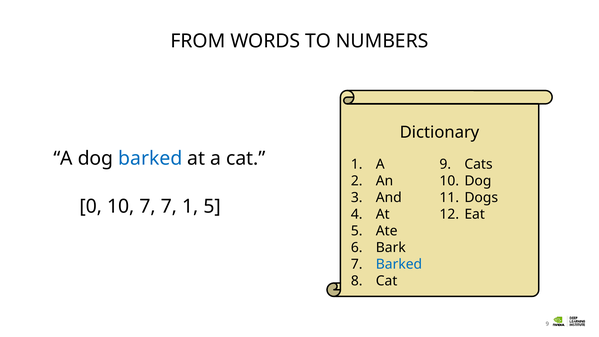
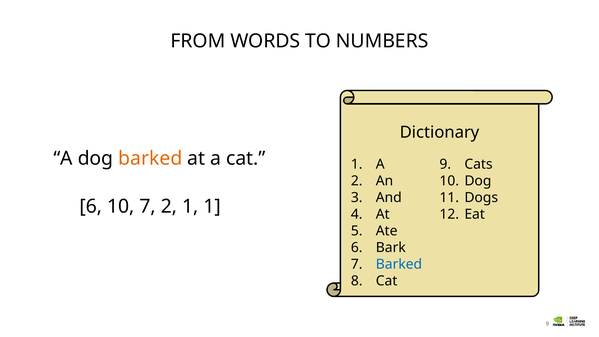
barked colour: blue -> orange (150, 159)
0: 0 -> 6 (91, 206)
7 7: 7 -> 2 (169, 206)
1 5: 5 -> 1 (212, 206)
